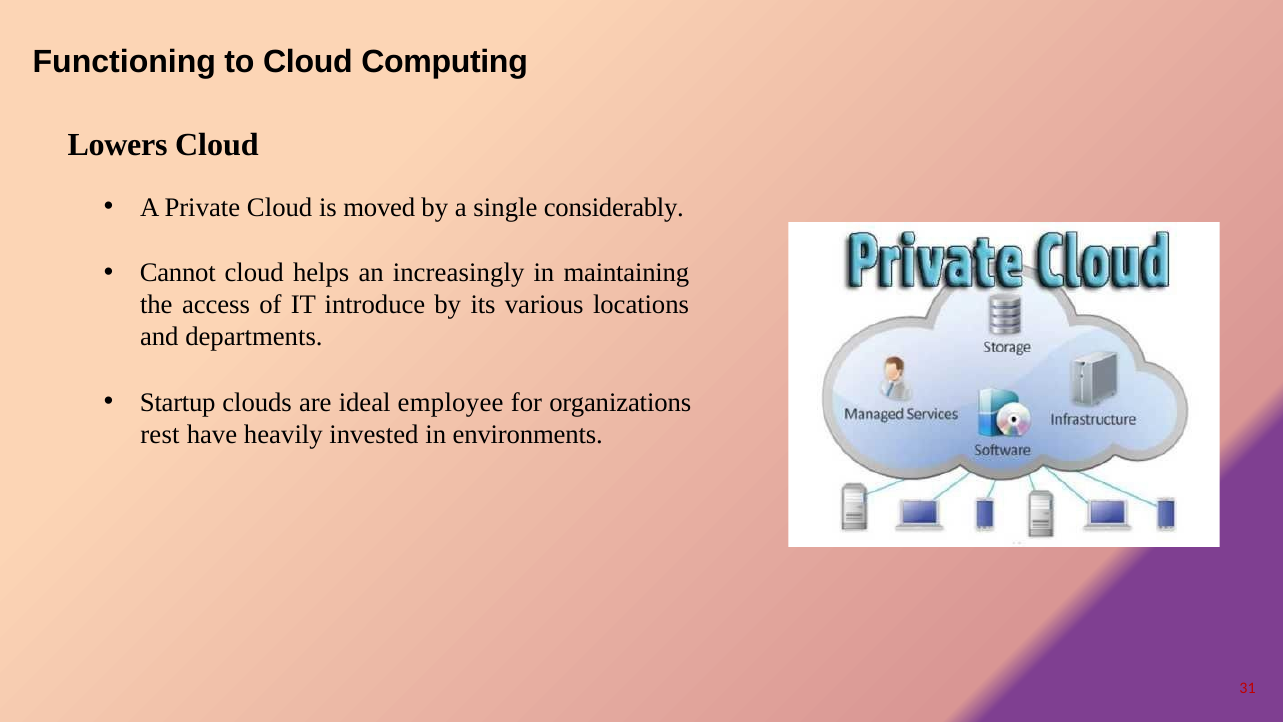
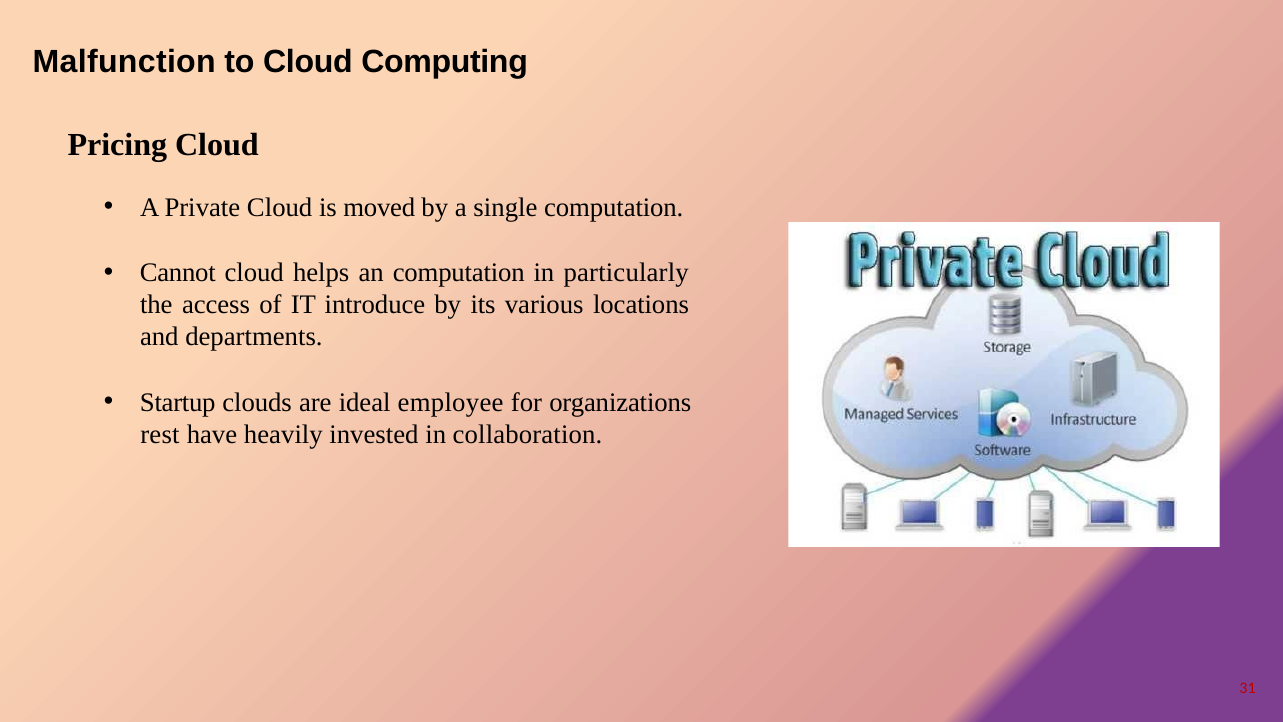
Functioning: Functioning -> Malfunction (124, 62)
Lowers: Lowers -> Pricing (117, 145)
single considerably: considerably -> computation (614, 207)
an increasingly: increasingly -> computation (459, 273)
maintaining: maintaining -> particularly (626, 273)
environments: environments -> collaboration (528, 435)
